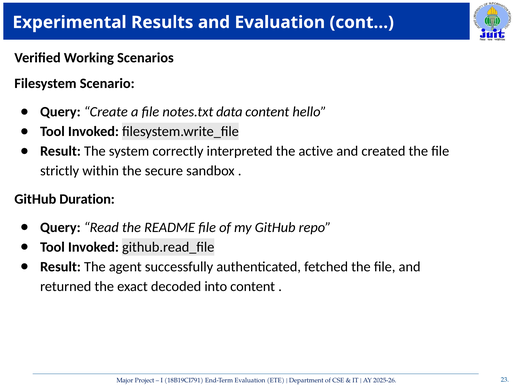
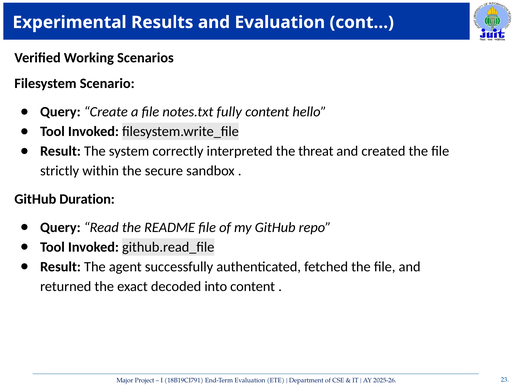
data: data -> fully (229, 112)
active: active -> threat (316, 151)
